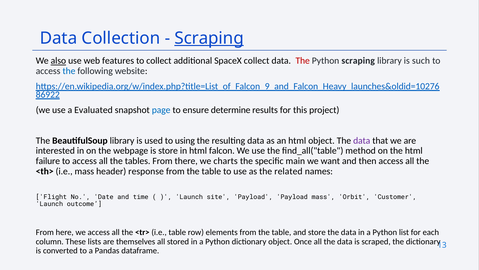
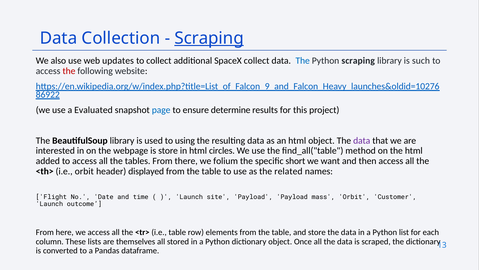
also underline: present -> none (58, 61)
features: features -> updates (118, 61)
The colour: red -> blue (303, 61)
the colour: blue -> red (69, 71)
falcon: falcon -> circles (222, 151)
failure: failure -> added (48, 161)
charts: charts -> folium (226, 161)
main: main -> short (295, 161)
i.e mass: mass -> orbit (84, 171)
response: response -> displayed (146, 171)
